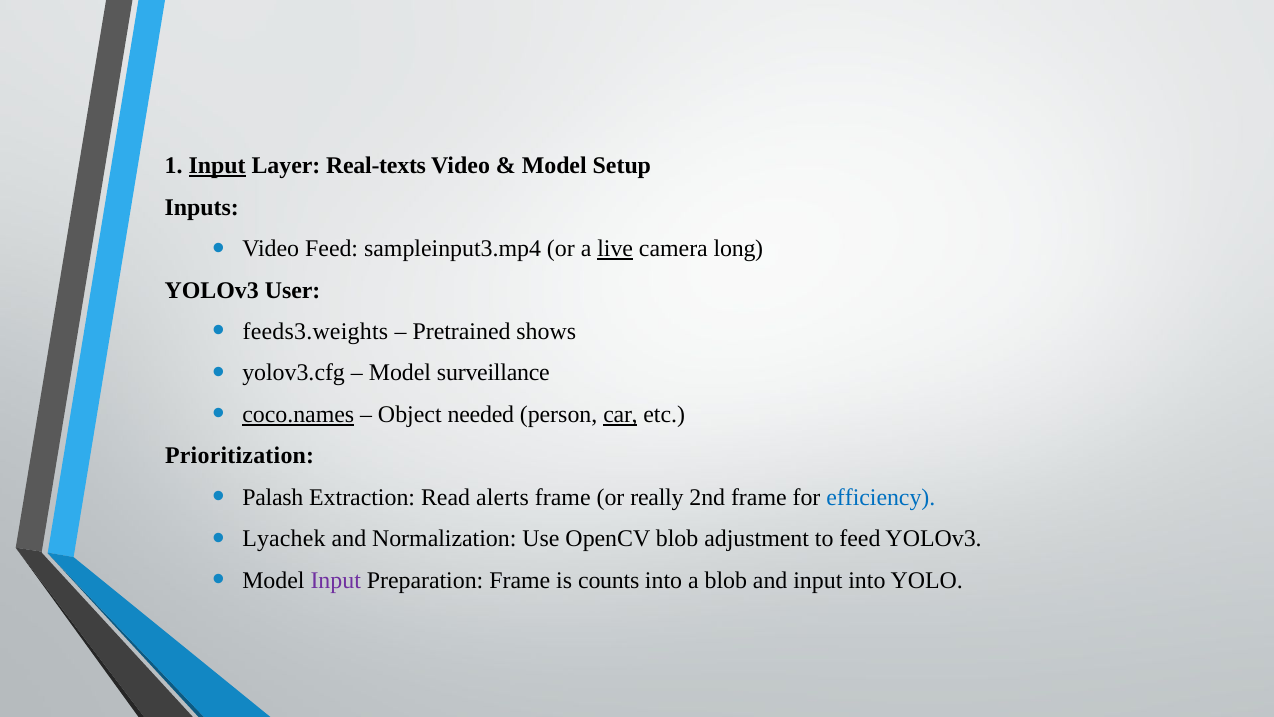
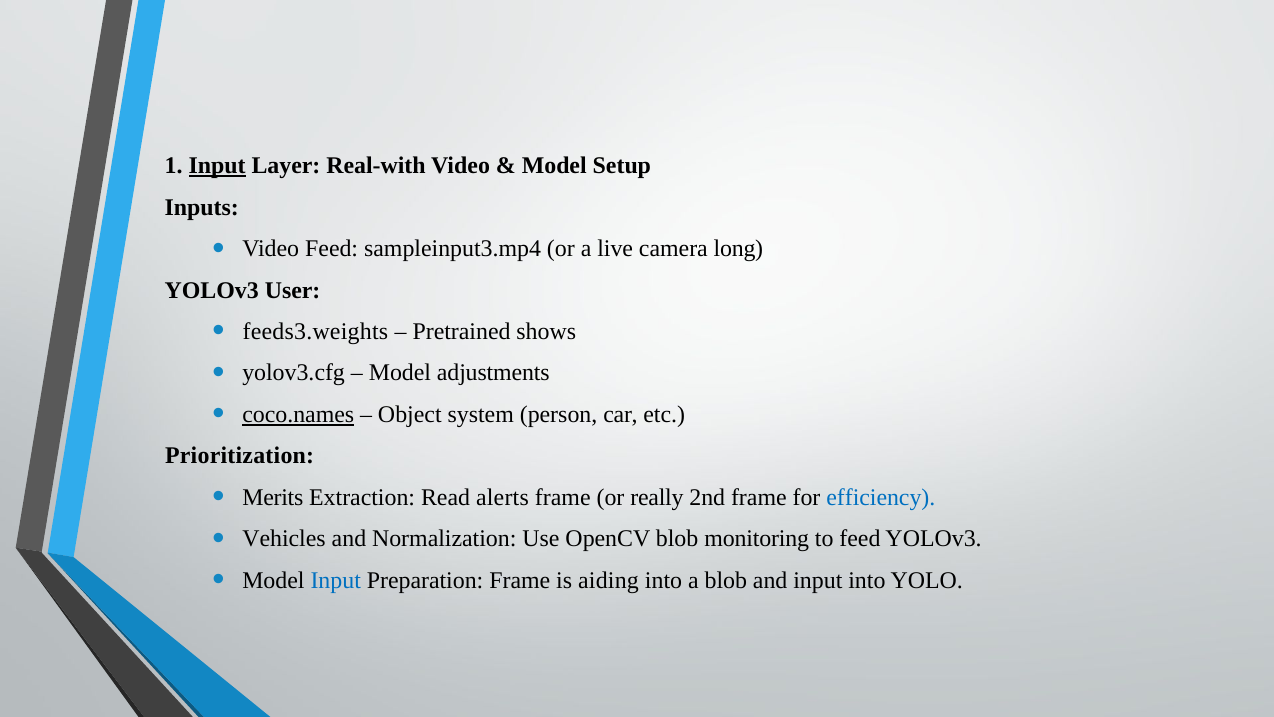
Real-texts: Real-texts -> Real-with (376, 166)
live underline: present -> none (615, 249)
surveillance: surveillance -> adjustments (493, 373)
needed: needed -> system (481, 414)
car underline: present -> none (621, 414)
Palash: Palash -> Merits (273, 497)
Lyachek: Lyachek -> Vehicles (284, 539)
adjustment: adjustment -> monitoring (757, 539)
Input colour: purple -> blue (336, 580)
counts: counts -> aiding (609, 580)
